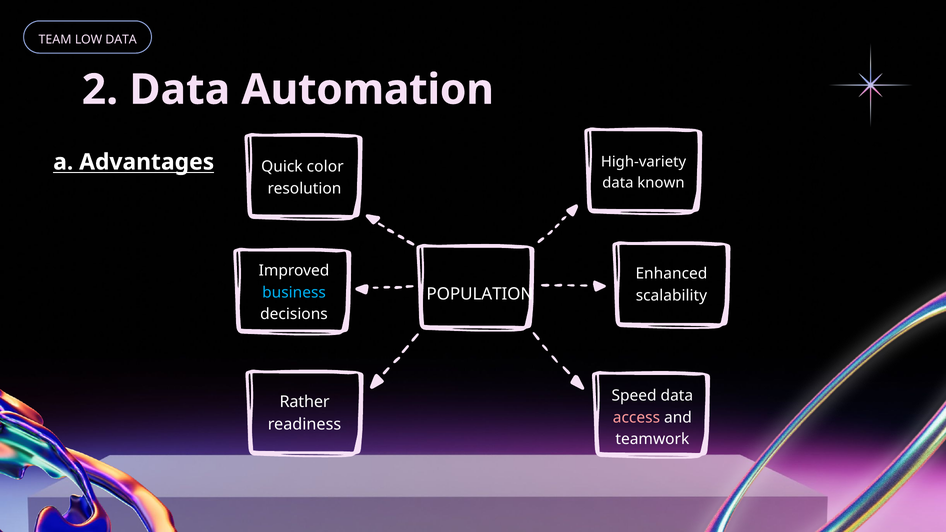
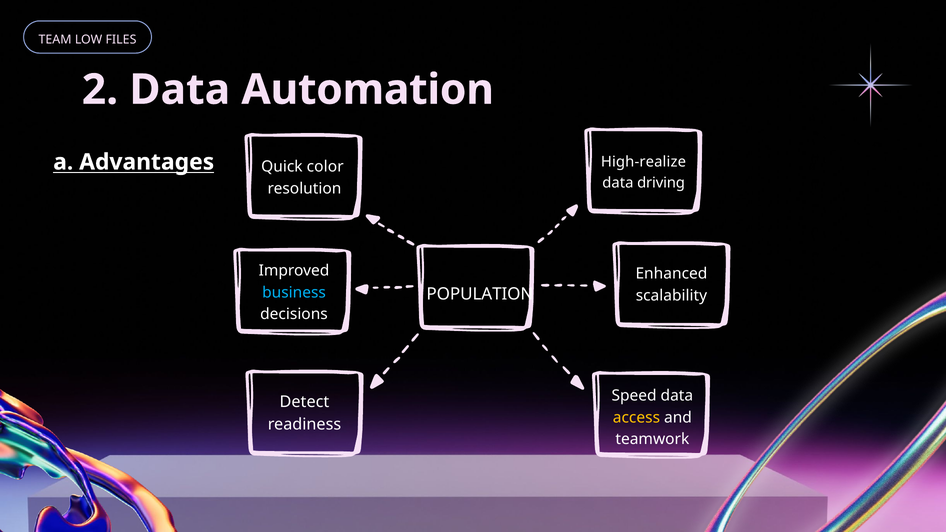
LOW DATA: DATA -> FILES (121, 40)
High-variety: High-variety -> High-realize (643, 162)
known: known -> driving (661, 183)
Rather: Rather -> Detect (304, 402)
access colour: pink -> yellow (636, 418)
